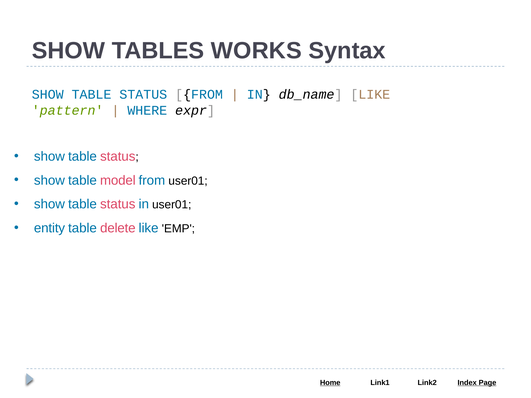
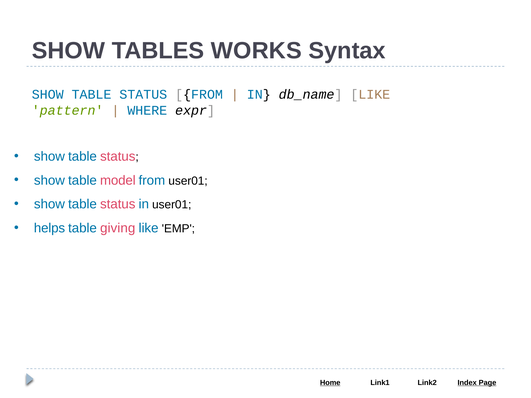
entity: entity -> helps (50, 228)
delete: delete -> giving (118, 228)
